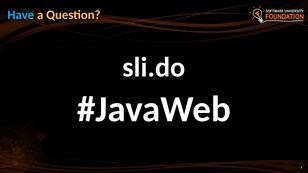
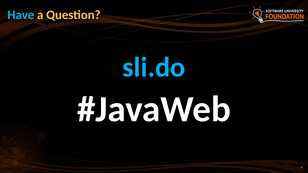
sli.do colour: white -> light blue (154, 68)
